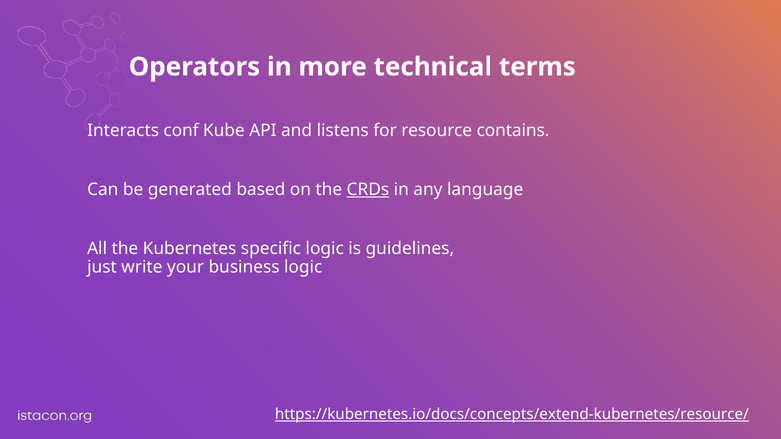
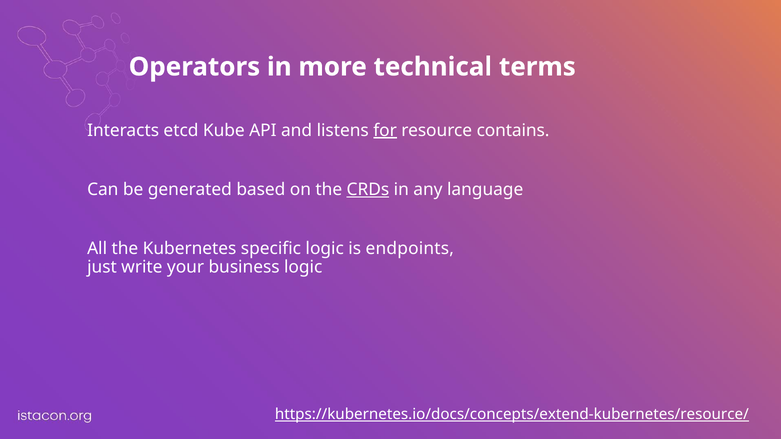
conf: conf -> etcd (181, 130)
for underline: none -> present (385, 130)
guidelines: guidelines -> endpoints (410, 249)
